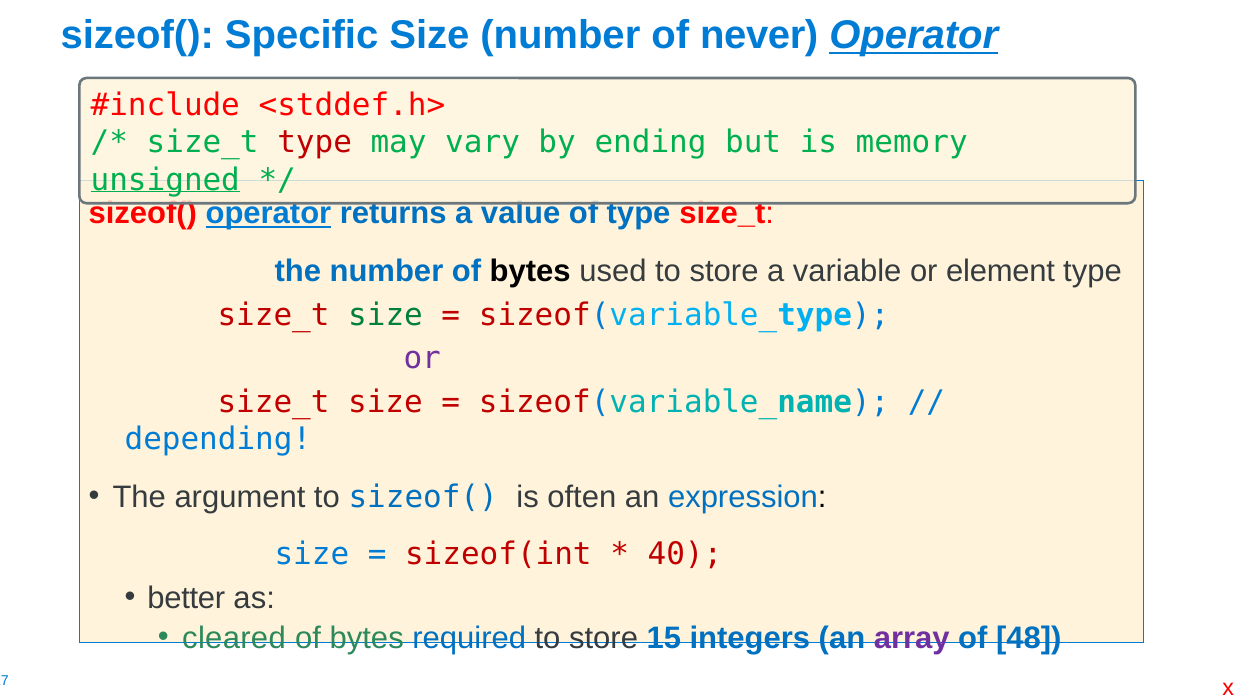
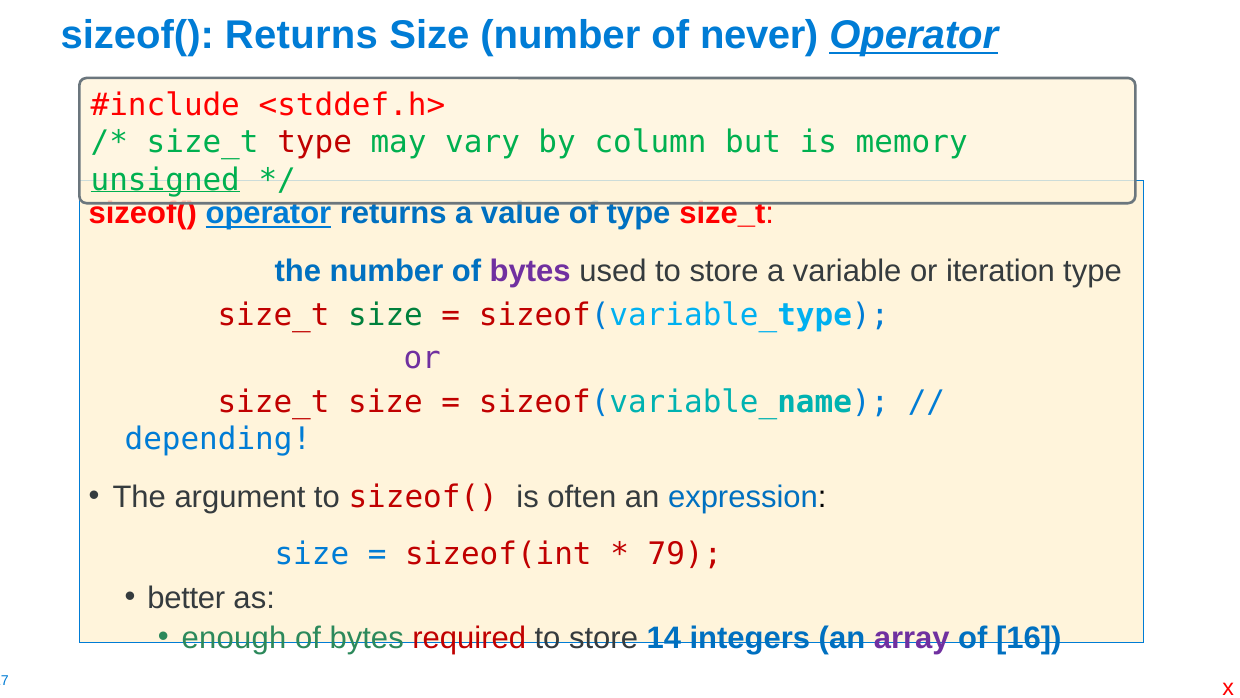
sizeof( Specific: Specific -> Returns (301, 36)
ending: ending -> column (651, 143)
bytes colour: black -> purple (530, 271)
element: element -> iteration (1001, 271)
sizeof( colour: blue -> red (423, 497)
40: 40 -> 79 (685, 554)
cleared: cleared -> enough (234, 637)
required colour: blue -> red (469, 637)
15: 15 -> 14 (664, 637)
48: 48 -> 16 (1029, 637)
